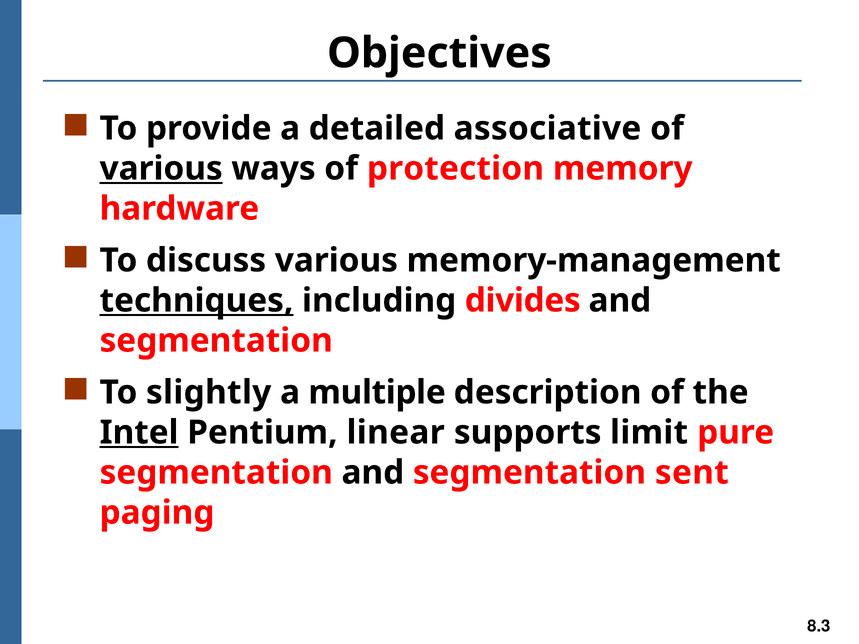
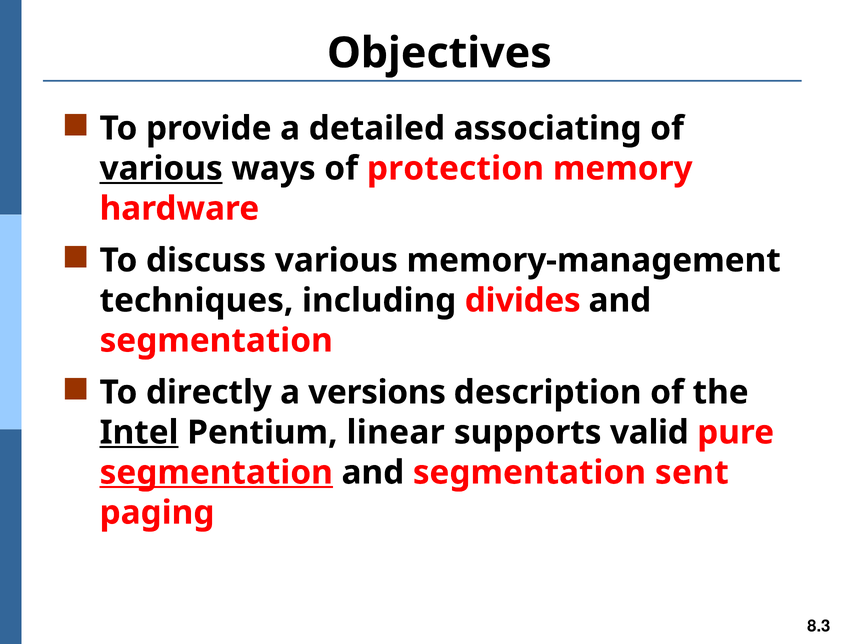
associative: associative -> associating (548, 128)
techniques underline: present -> none (196, 301)
slightly: slightly -> directly (209, 393)
multiple: multiple -> versions (377, 393)
limit: limit -> valid (649, 433)
segmentation underline: none -> present (216, 473)
